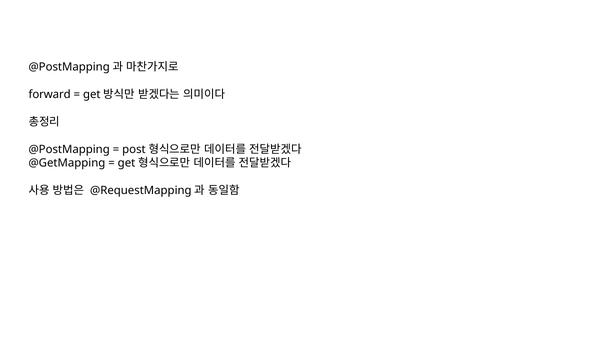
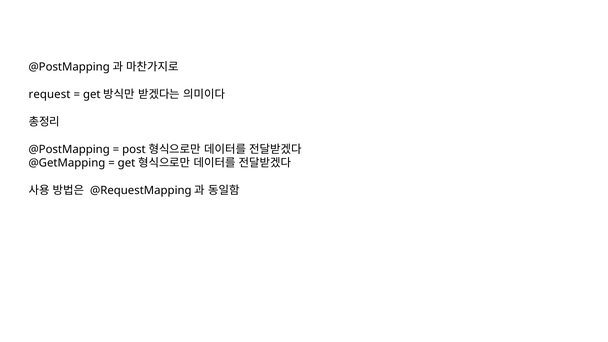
forward: forward -> request (50, 95)
